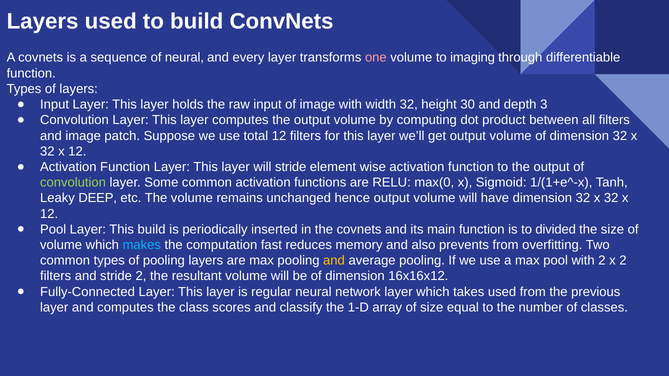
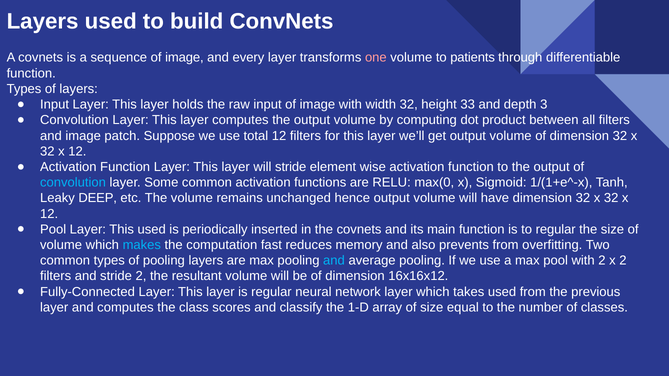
sequence of neural: neural -> image (184, 58)
imaging: imaging -> patients (473, 58)
30: 30 -> 33 (468, 105)
convolution colour: light green -> light blue (73, 183)
This build: build -> used (152, 230)
to divided: divided -> regular (556, 230)
and colour: yellow -> light blue (334, 261)
